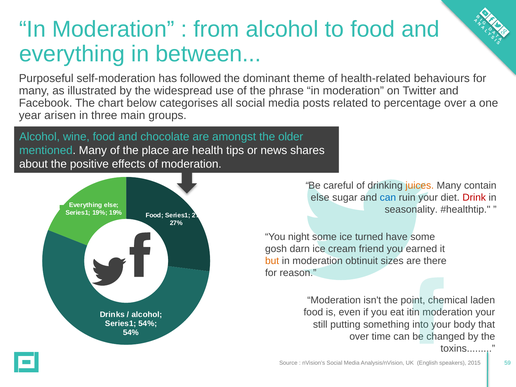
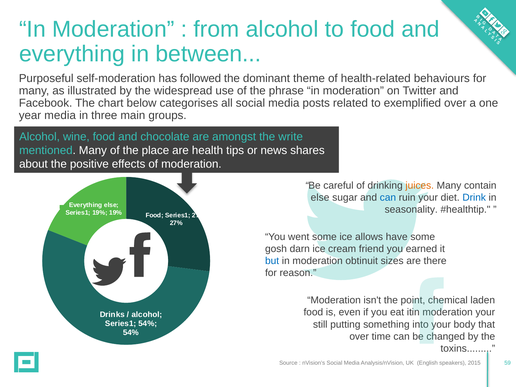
percentage: percentage -> exemplified (412, 103)
year arisen: arisen -> media (60, 115)
older: older -> write (291, 137)
Drink colour: red -> blue (474, 197)
night: night -> went (299, 237)
turned: turned -> allows (369, 237)
but colour: orange -> blue (272, 261)
